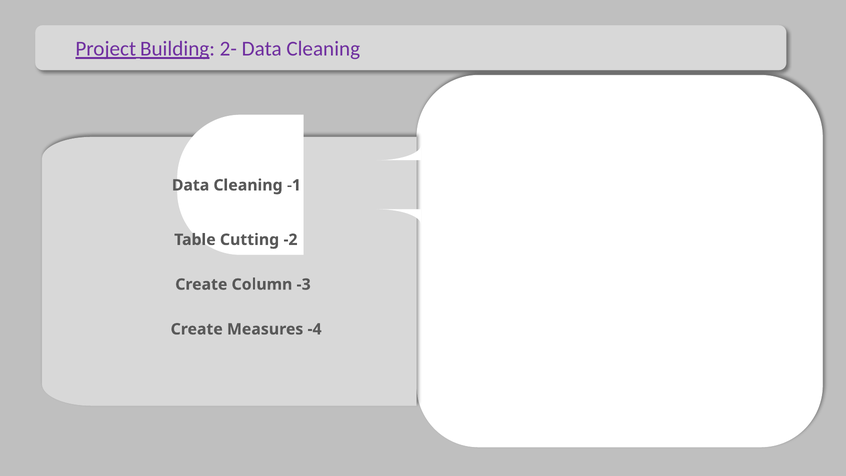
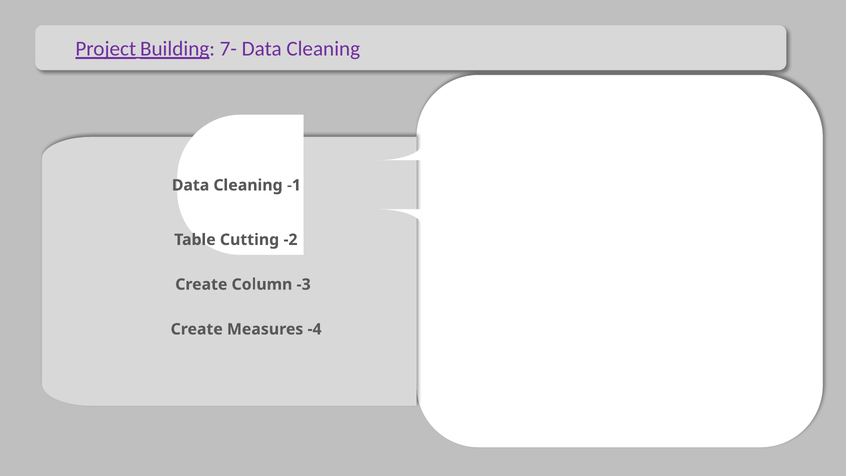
2-: 2- -> 7- (228, 49)
